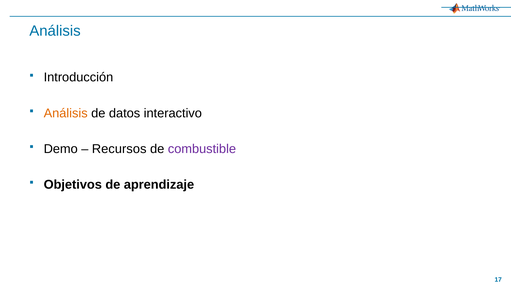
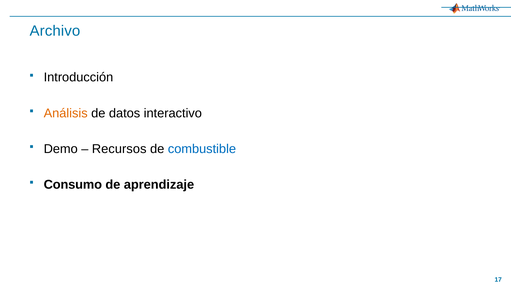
Análisis: Análisis -> Archivo (55, 31)
combustible colour: purple -> blue (202, 149)
Objetivos: Objetivos -> Consumo (73, 185)
